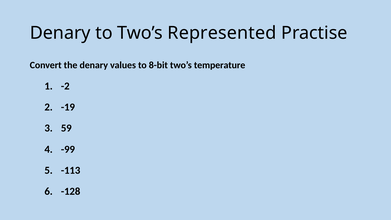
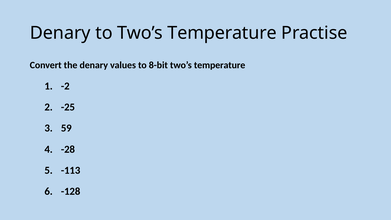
to Two’s Represented: Represented -> Temperature (222, 33)
-19: -19 -> -25 (68, 107)
-99: -99 -> -28 (68, 149)
